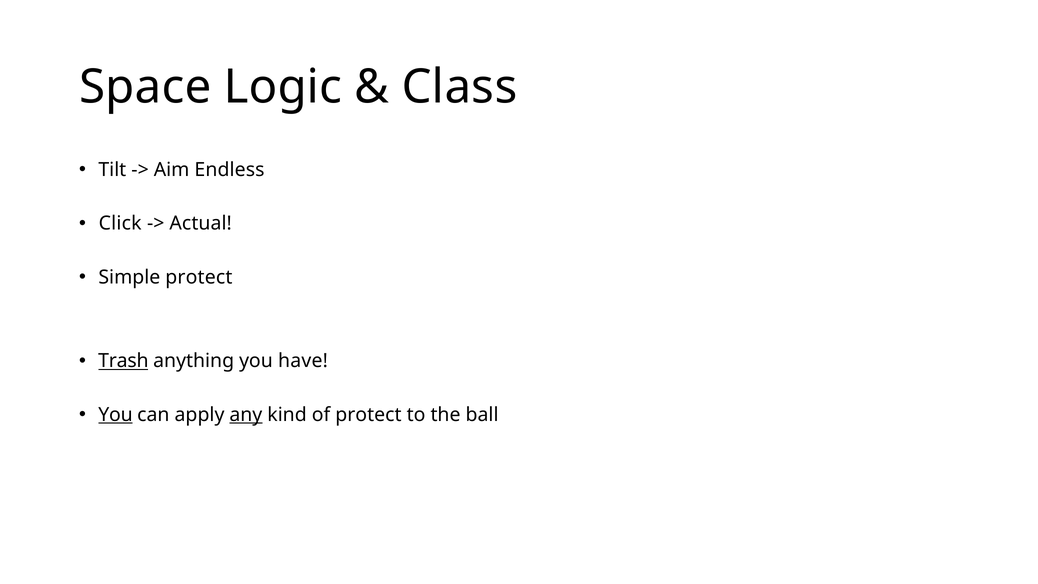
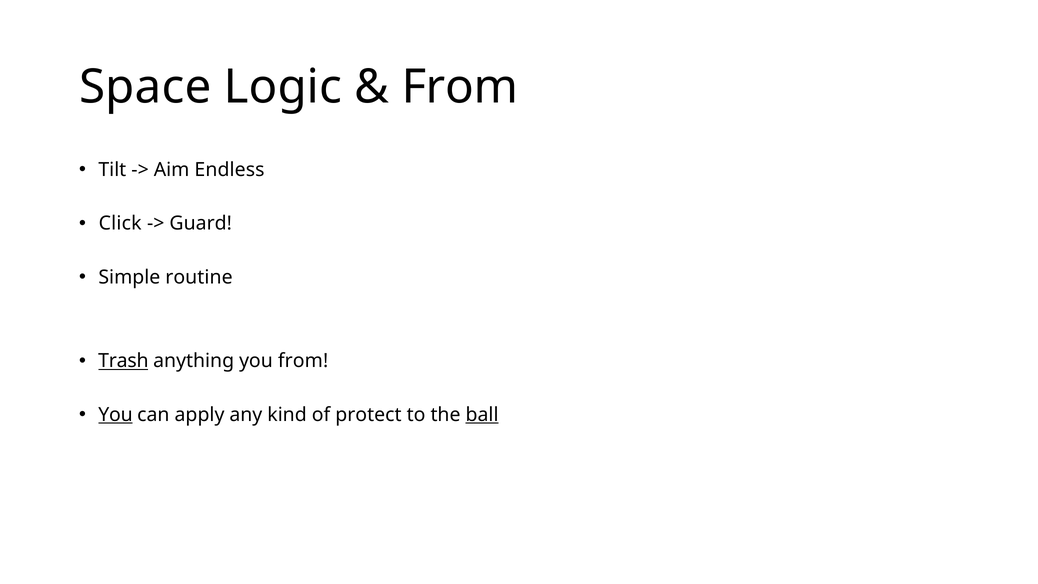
Class: Class -> From (460, 87)
Actual: Actual -> Guard (201, 223)
Simple protect: protect -> routine (199, 277)
you have: have -> from (303, 361)
any underline: present -> none (246, 415)
ball underline: none -> present (482, 415)
